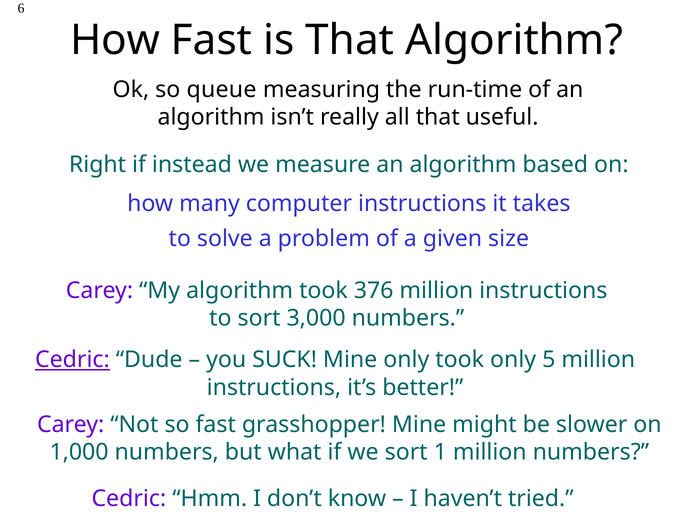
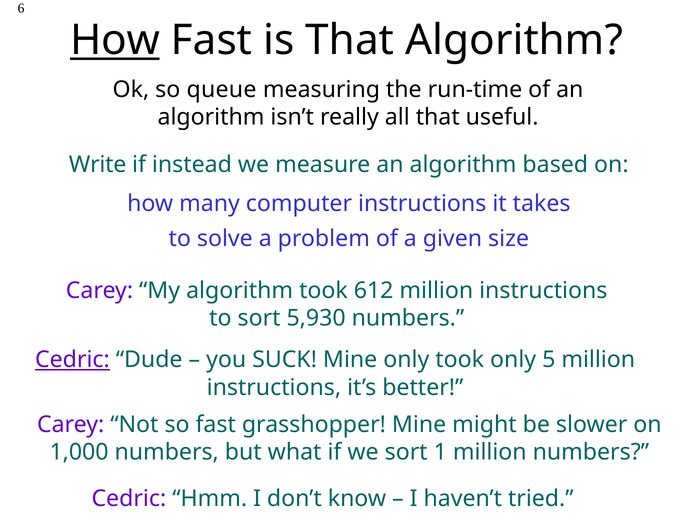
How underline: none -> present (115, 41)
Right: Right -> Write (98, 165)
376: 376 -> 612 (374, 291)
3,000: 3,000 -> 5,930 (316, 318)
